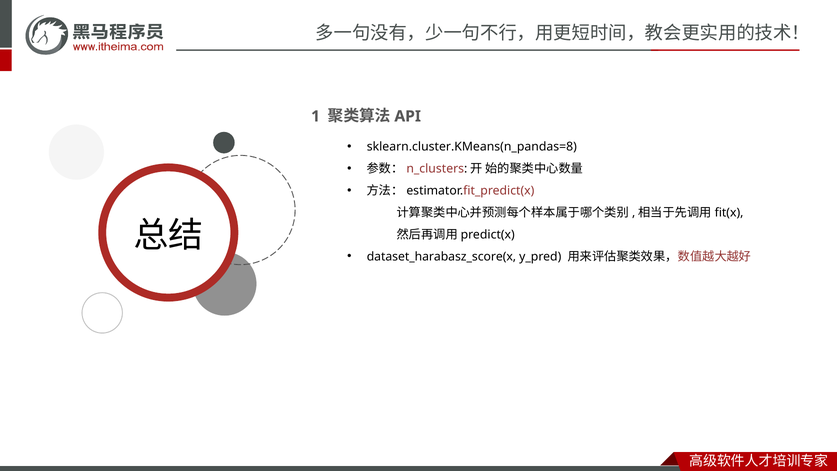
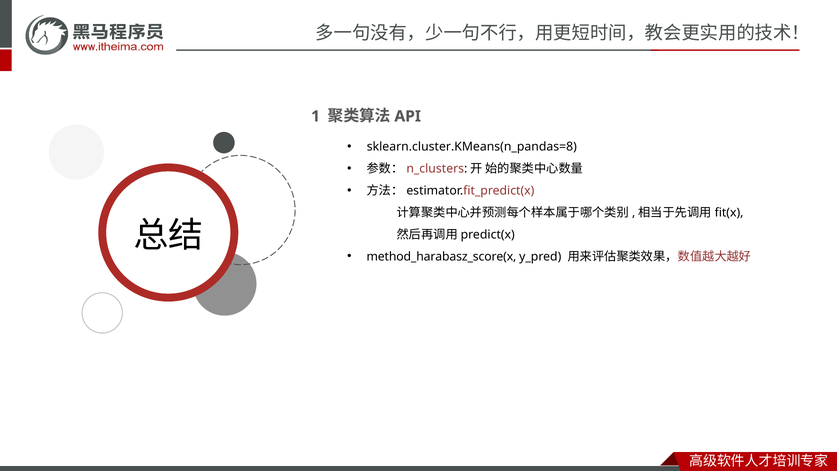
dataset_harabasz_score(x: dataset_harabasz_score(x -> method_harabasz_score(x (441, 256)
